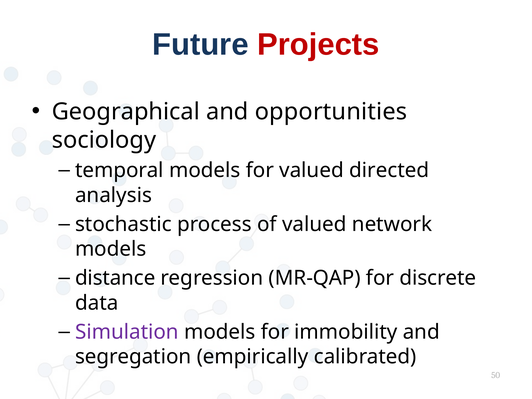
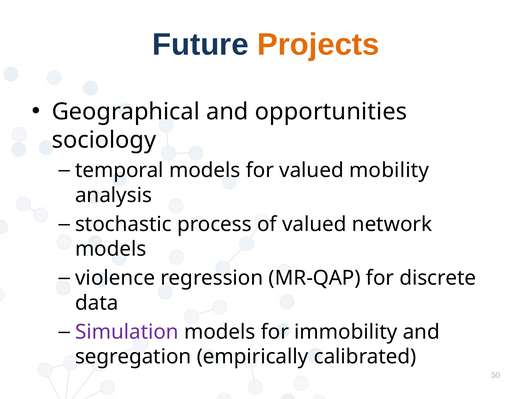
Projects colour: red -> orange (318, 45)
directed: directed -> mobility (389, 170)
distance: distance -> violence (115, 278)
